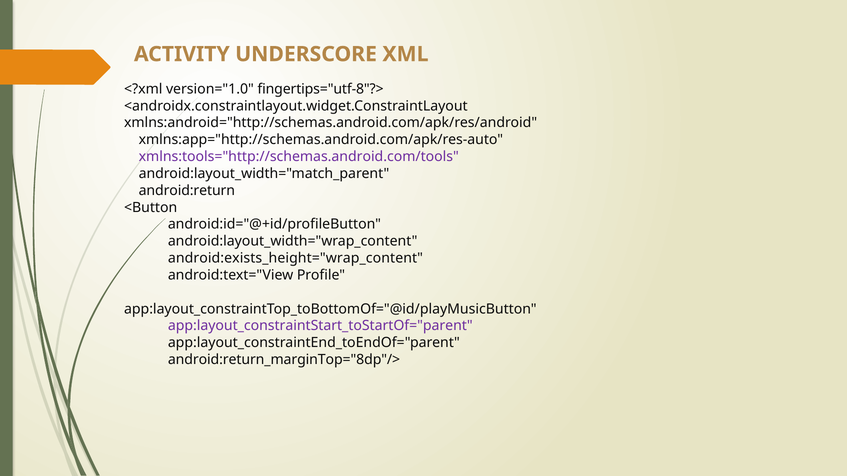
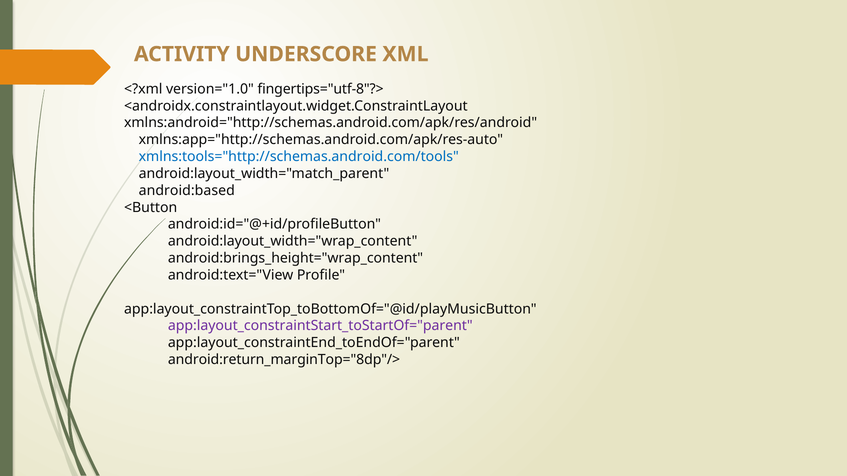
xmlns:tools="http://schemas.android.com/tools colour: purple -> blue (299, 157)
android:return: android:return -> android:based (187, 191)
android:exists_height="wrap_content: android:exists_height="wrap_content -> android:brings_height="wrap_content (296, 258)
